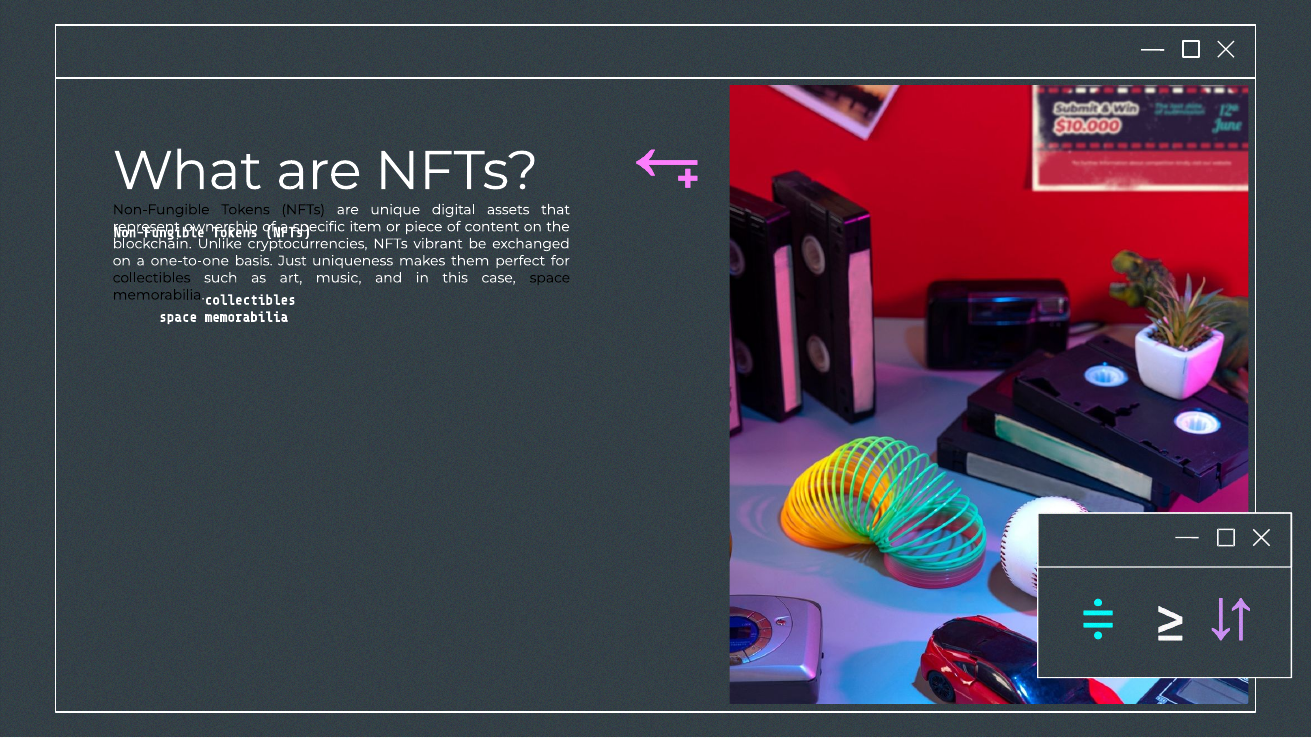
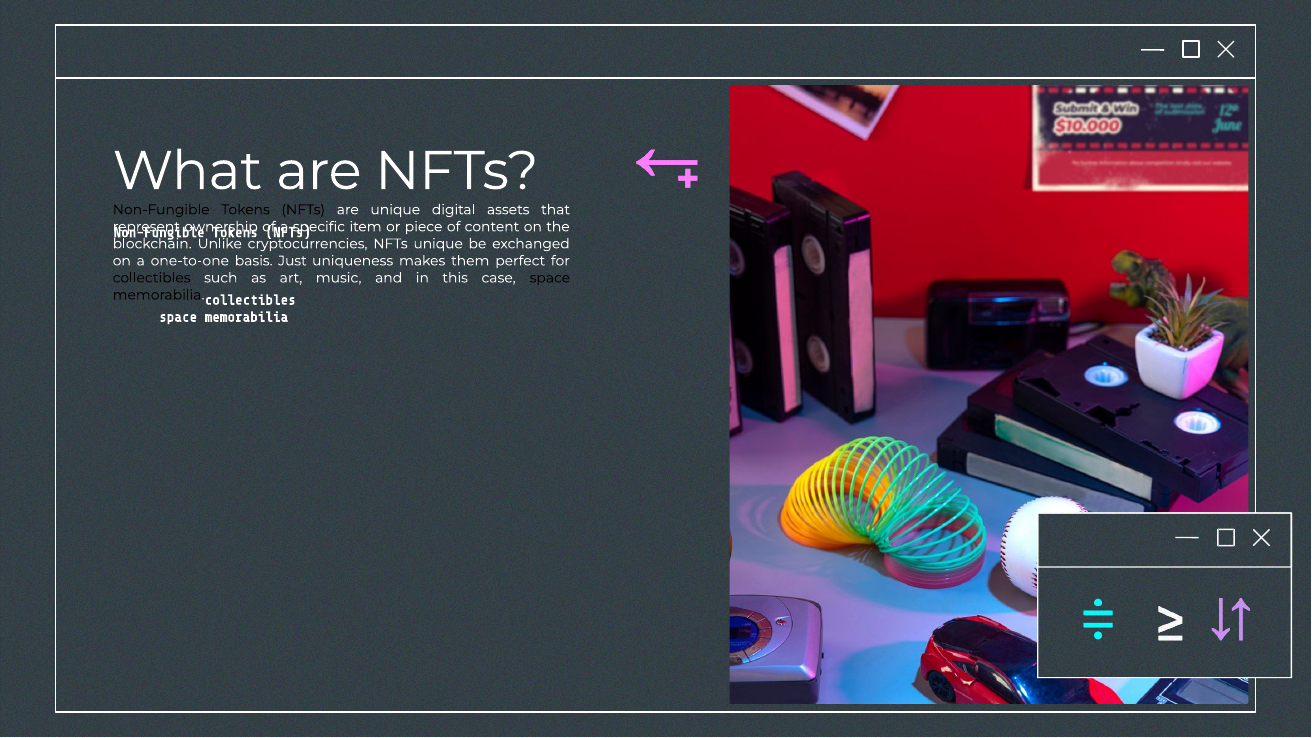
NFTs vibrant: vibrant -> unique (438, 244)
